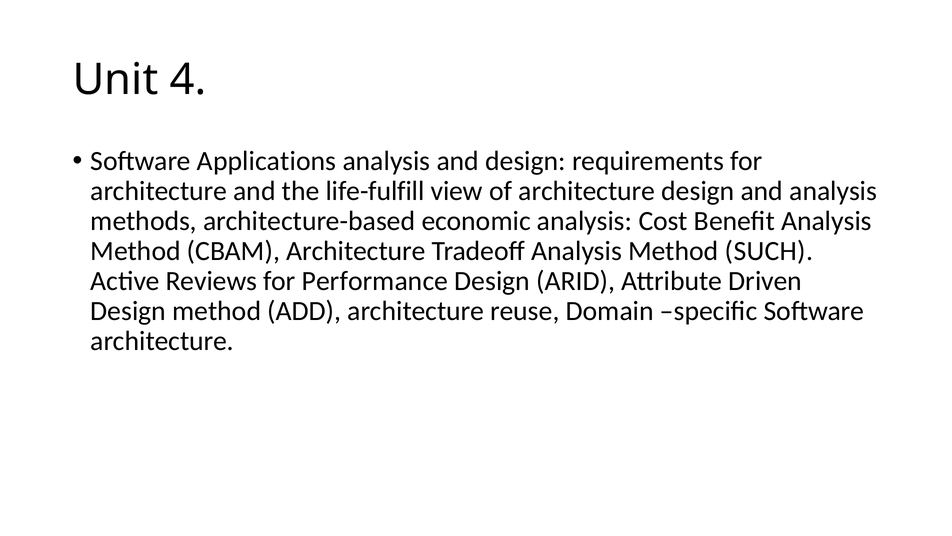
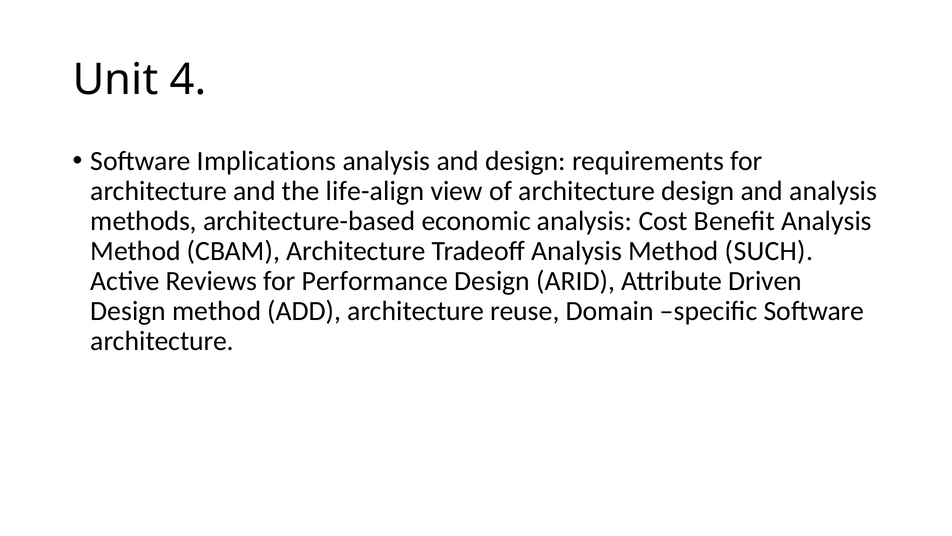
Applications: Applications -> Implications (267, 161)
life-fulfill: life-fulfill -> life-align (375, 191)
